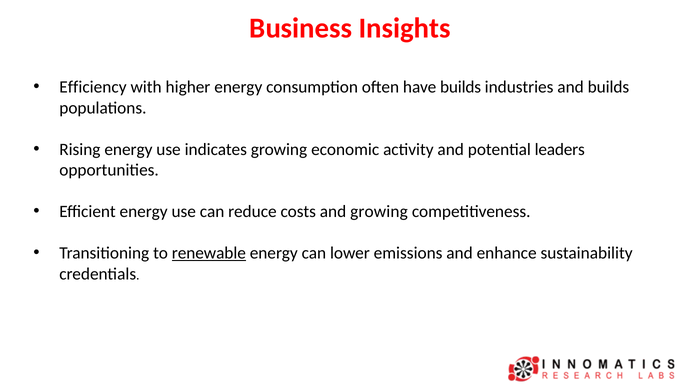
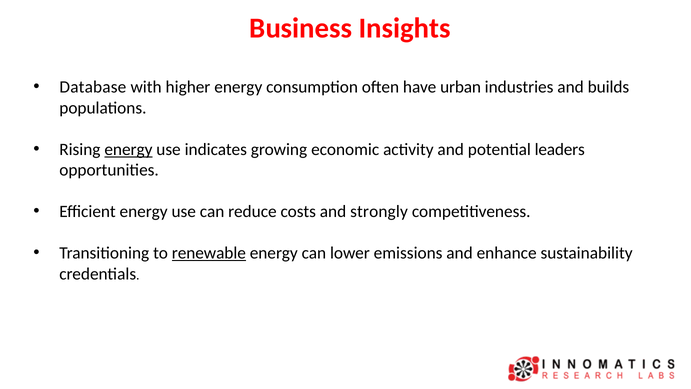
Efficiency: Efficiency -> Database (93, 87)
have builds: builds -> urban (461, 87)
energy underline: none -> present (128, 149)
and growing: growing -> strongly (379, 211)
